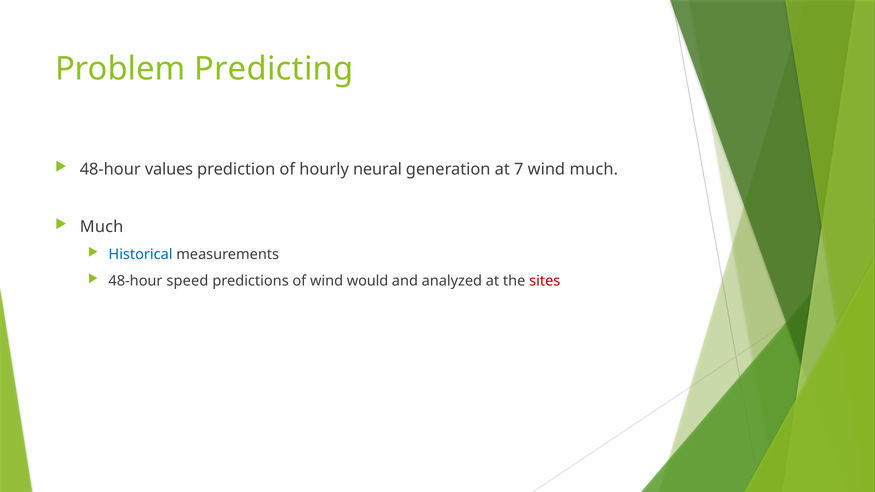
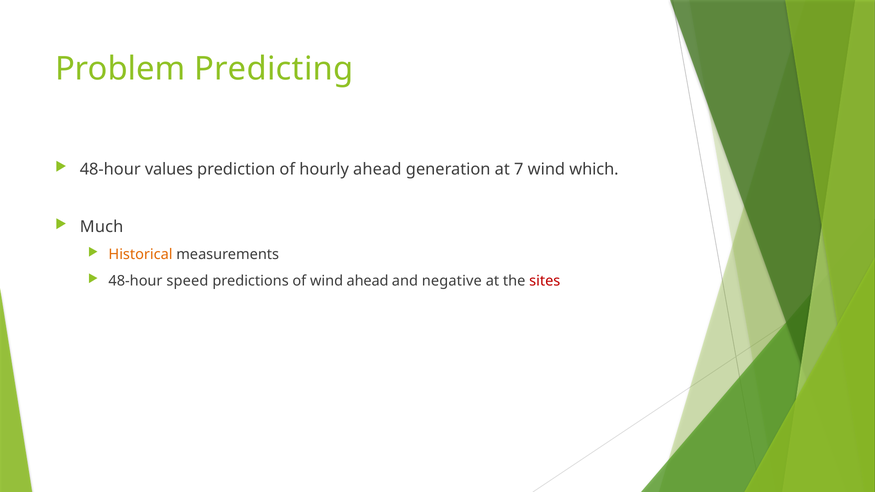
hourly neural: neural -> ahead (377, 169)
wind much: much -> which (594, 169)
Historical colour: blue -> orange (141, 255)
wind would: would -> ahead (368, 281)
analyzed: analyzed -> negative (452, 281)
